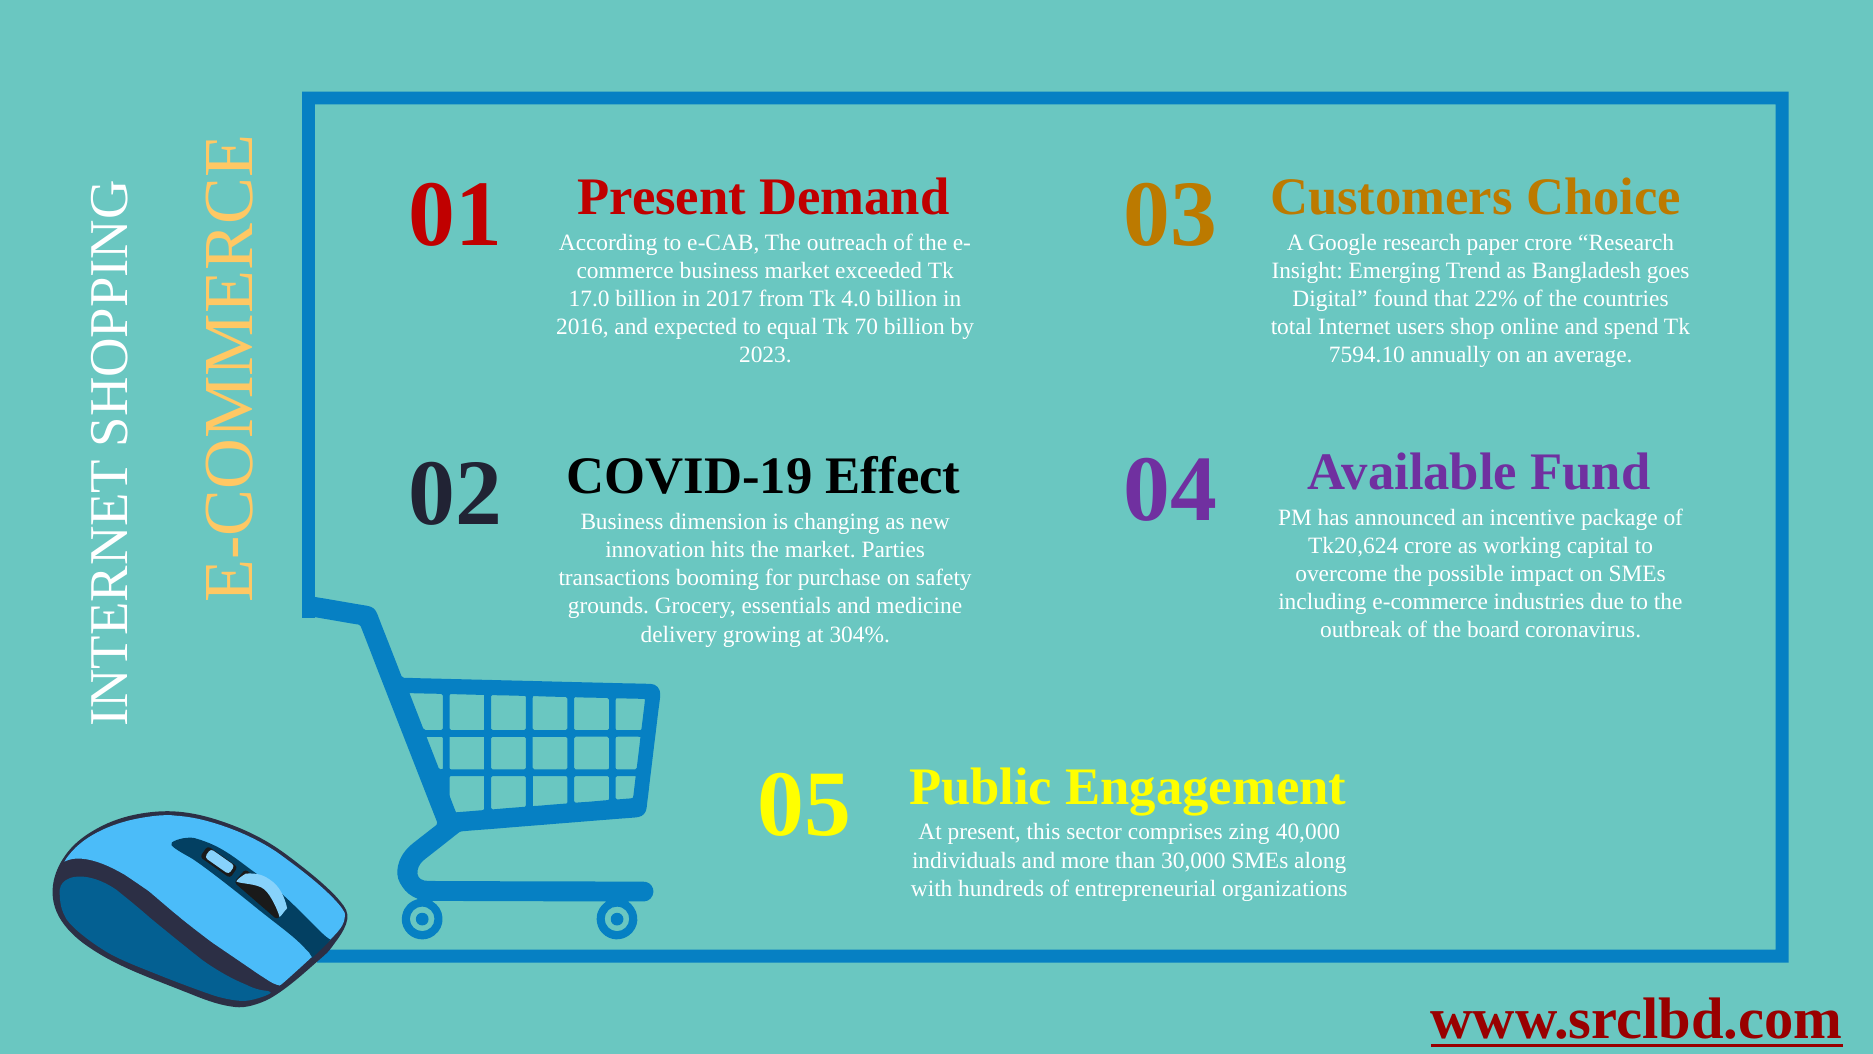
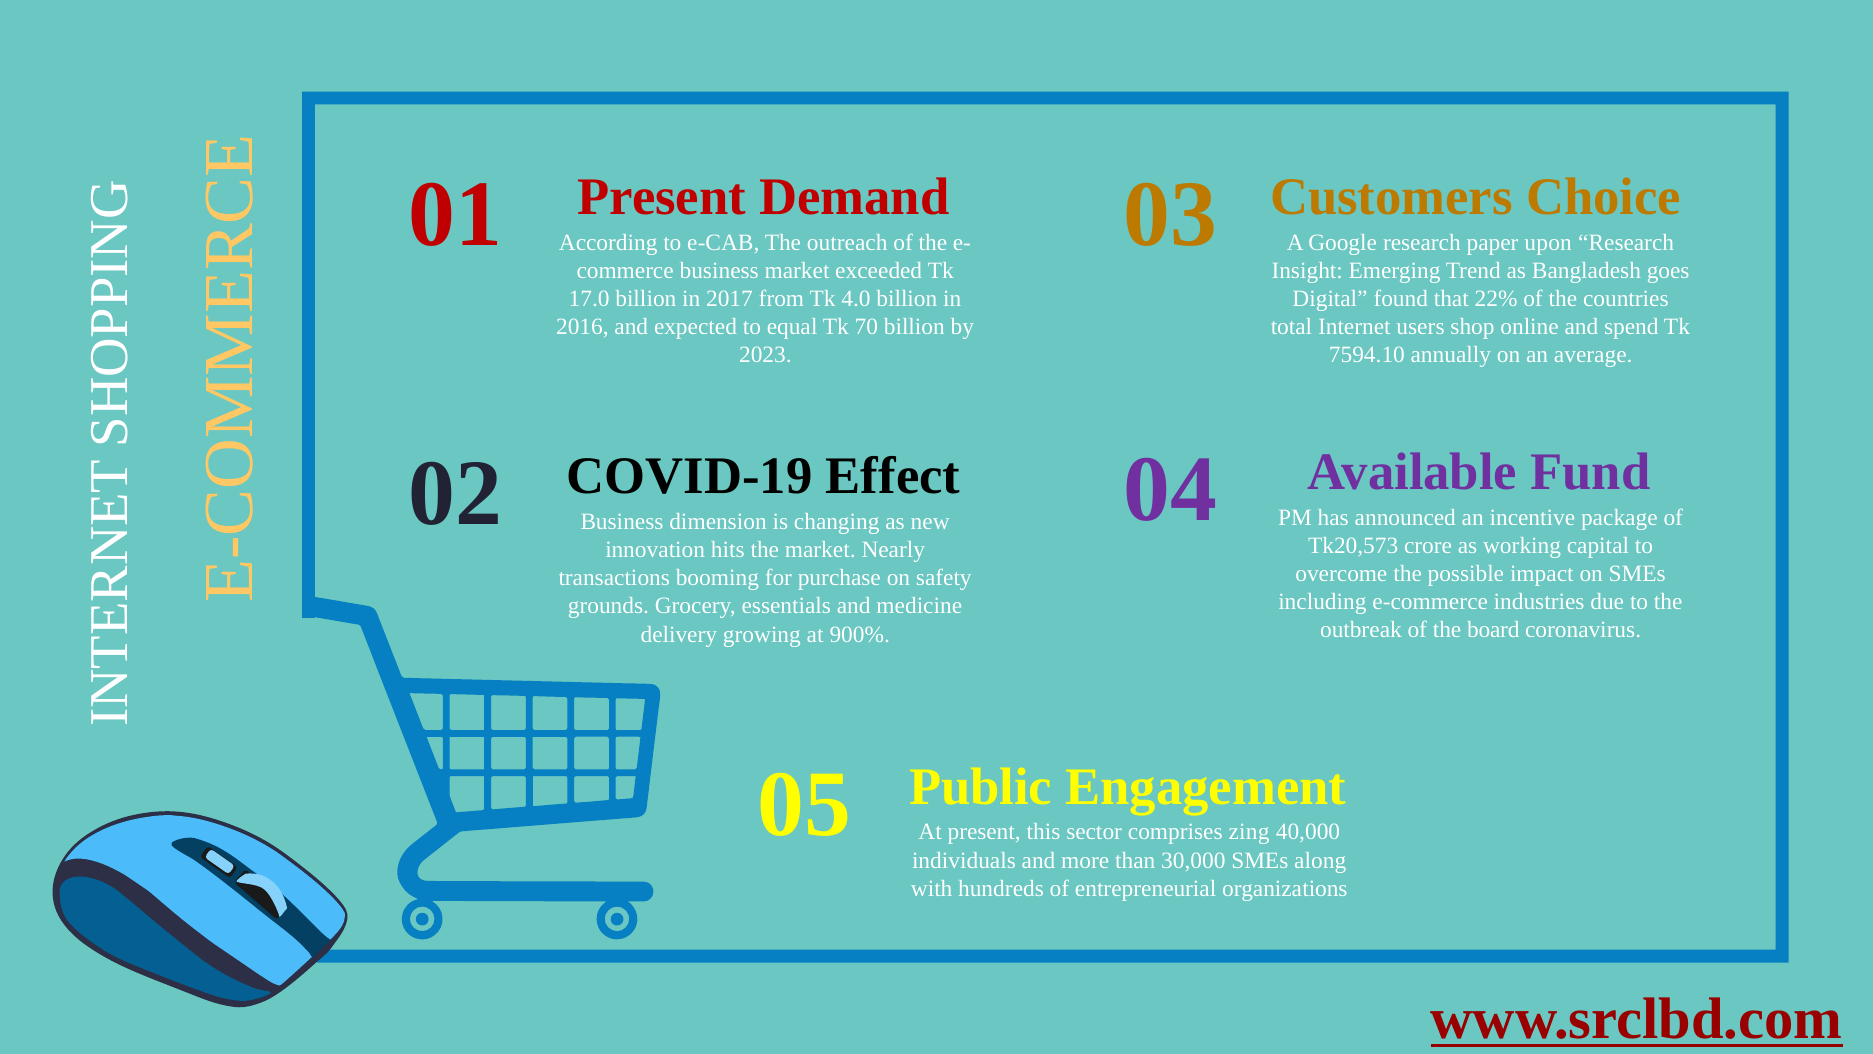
paper crore: crore -> upon (1548, 242)
Tk20,624: Tk20,624 -> Tk20,573 (1353, 545)
Parties: Parties -> Nearly (893, 550)
304%: 304% -> 900% (860, 634)
